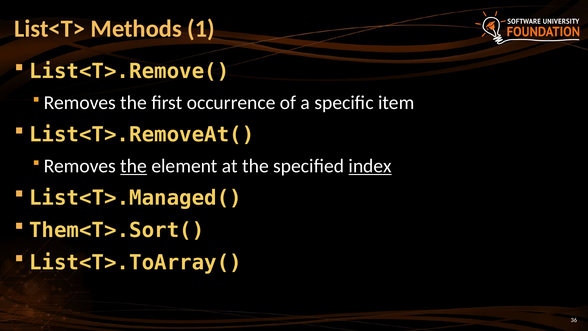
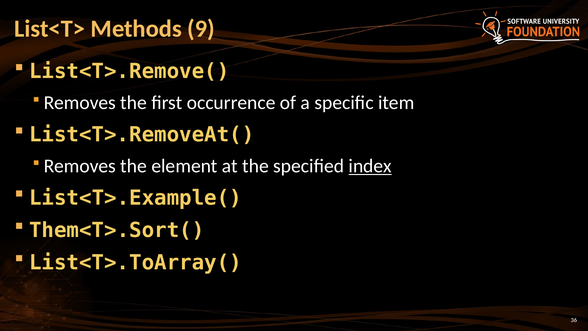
1: 1 -> 9 (201, 29)
the underline: present -> none (134, 166)
List<T>.Managed(: List<T>.Managed( -> List<T>.Example( (135, 198)
